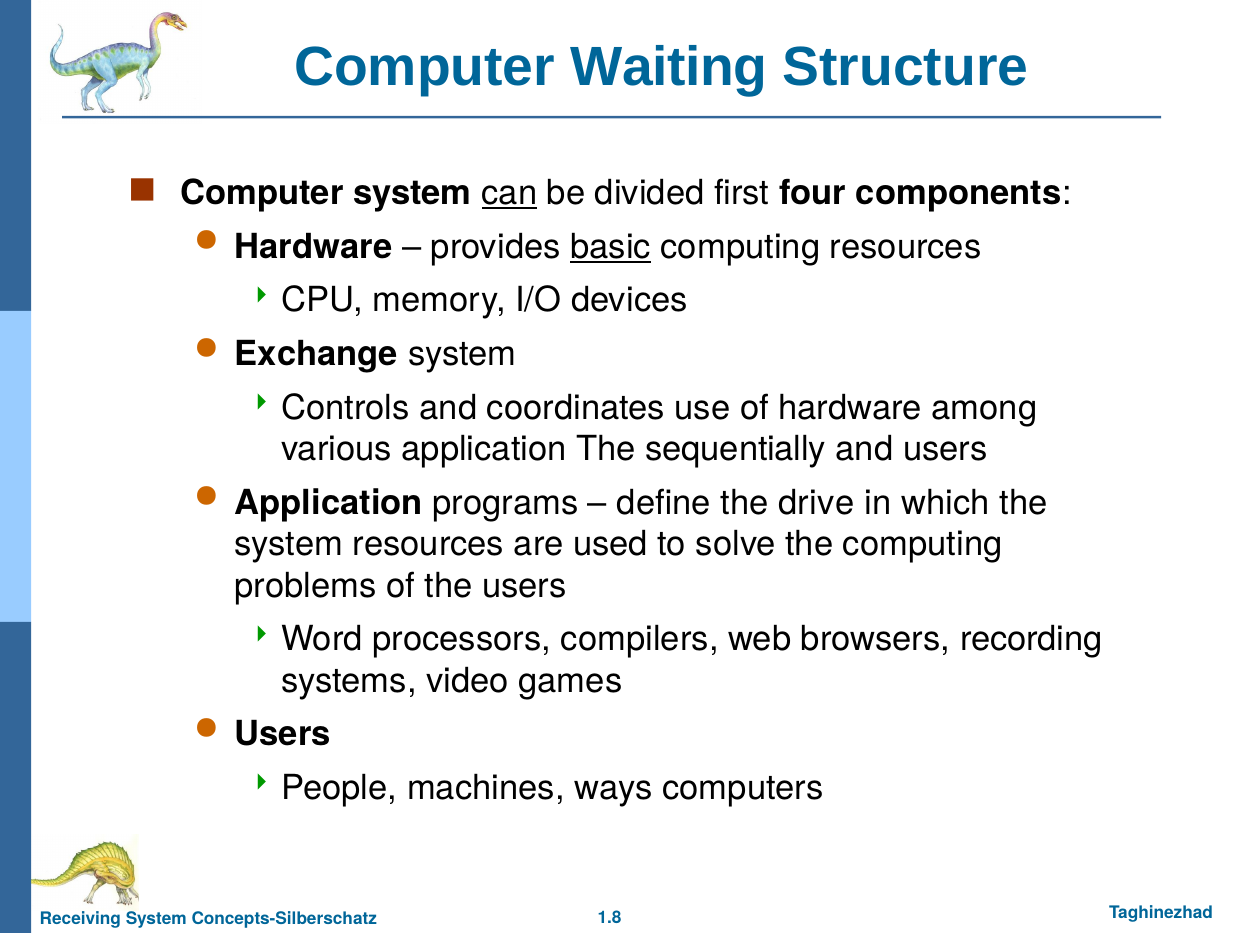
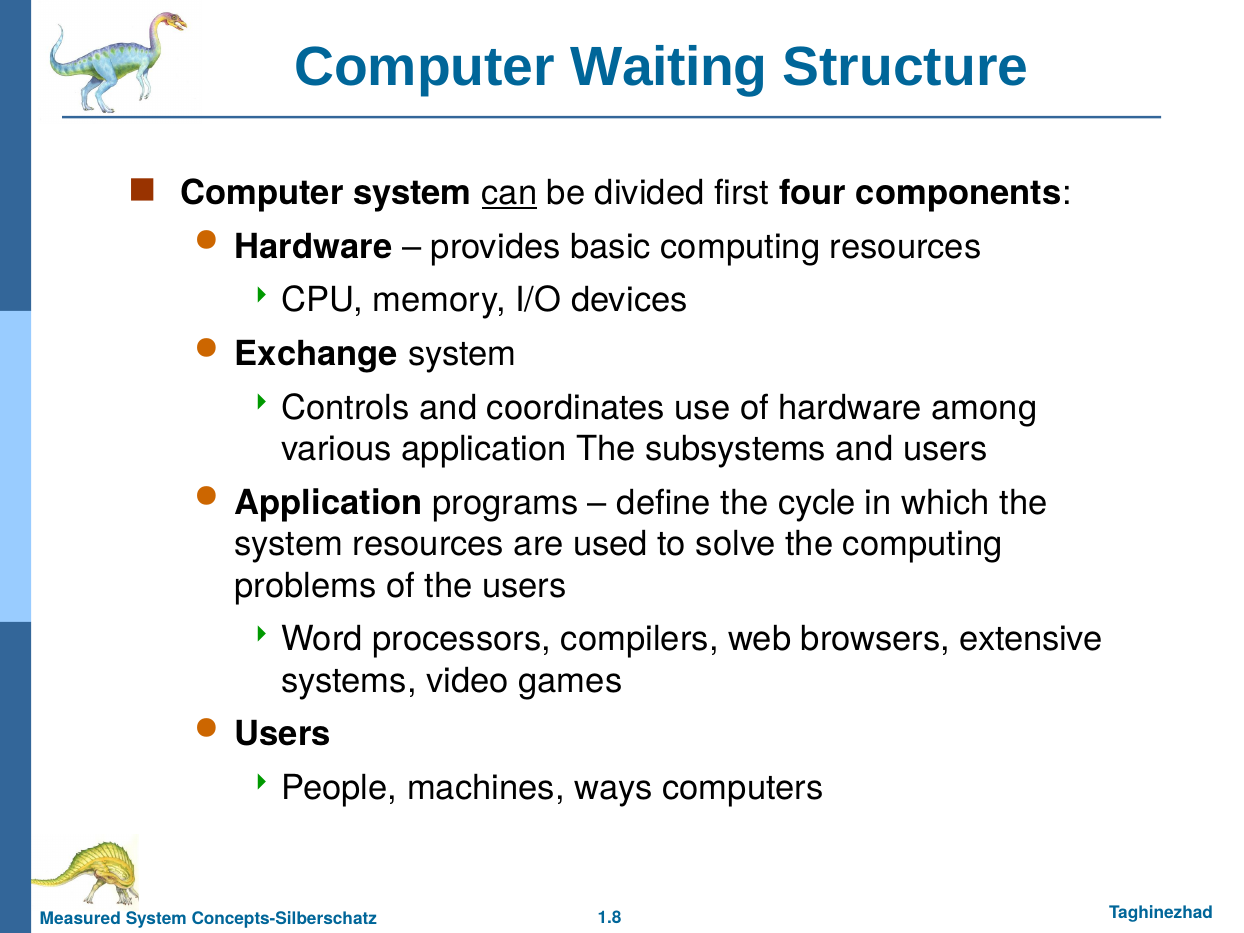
basic underline: present -> none (611, 247)
sequentially: sequentially -> subsystems (736, 449)
drive: drive -> cycle (817, 503)
recording: recording -> extensive (1031, 639)
Receiving: Receiving -> Measured (80, 918)
